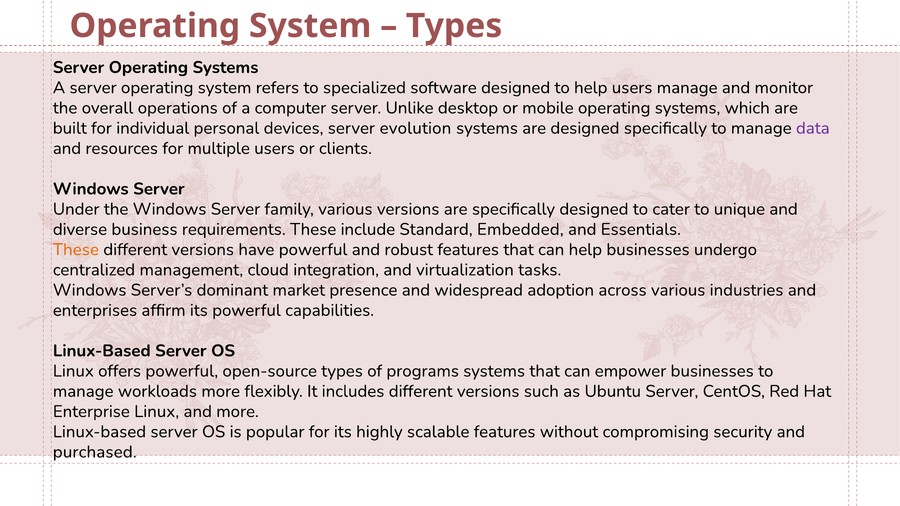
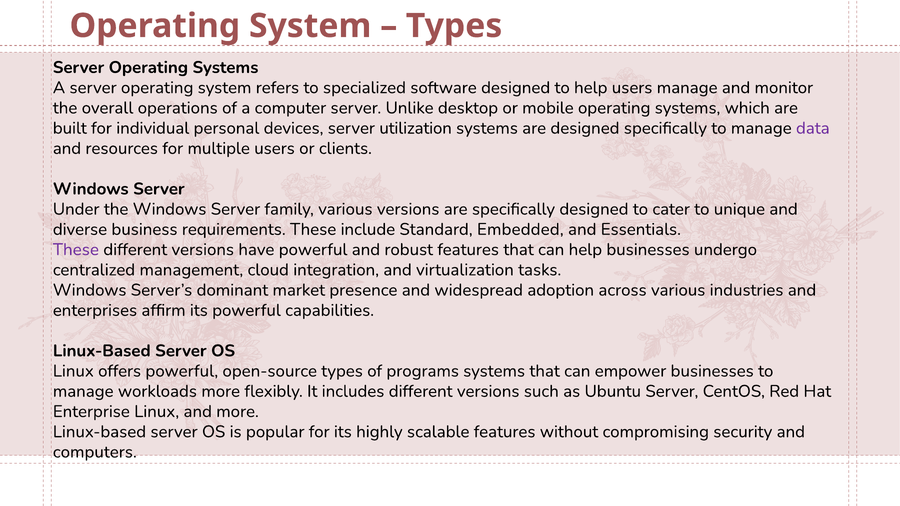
evolution: evolution -> utilization (416, 128)
These colour: orange -> purple (76, 250)
purchased: purchased -> computers (95, 452)
